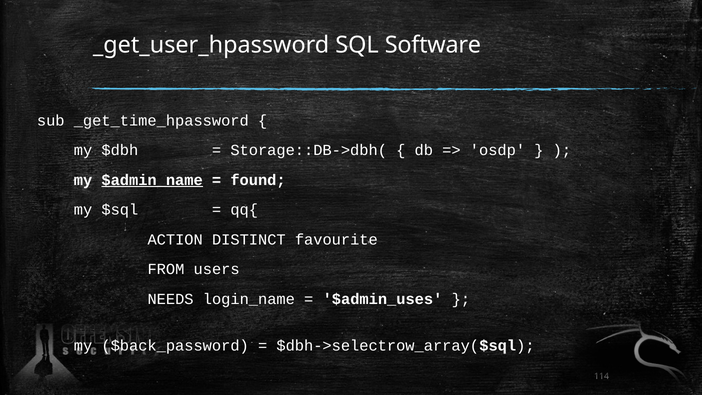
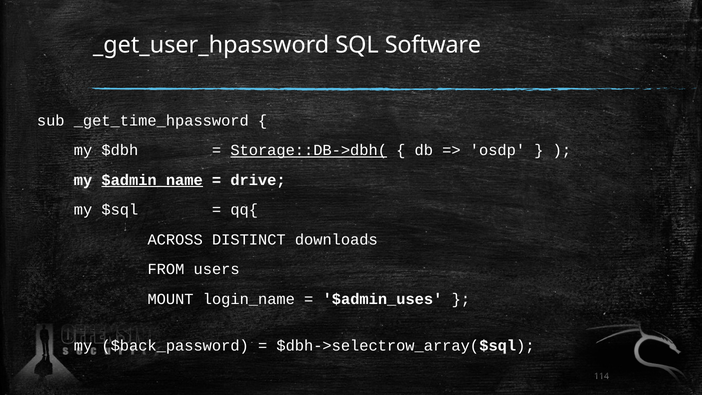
Storage::DB->dbh( underline: none -> present (309, 150)
found: found -> drive (258, 180)
ACTION: ACTION -> ACROSS (175, 240)
favourite: favourite -> downloads (336, 240)
NEEDS: NEEDS -> MOUNT (171, 299)
